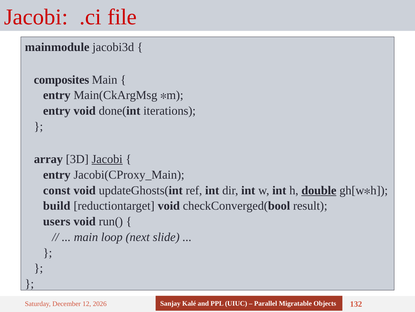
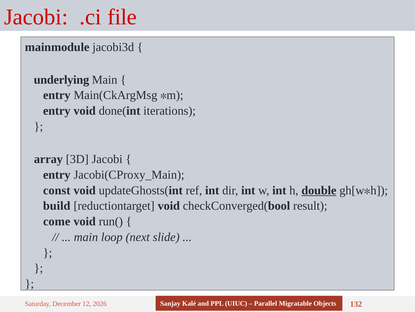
composites: composites -> underlying (61, 80)
Jacobi underline: present -> none (107, 159)
users: users -> come (57, 221)
